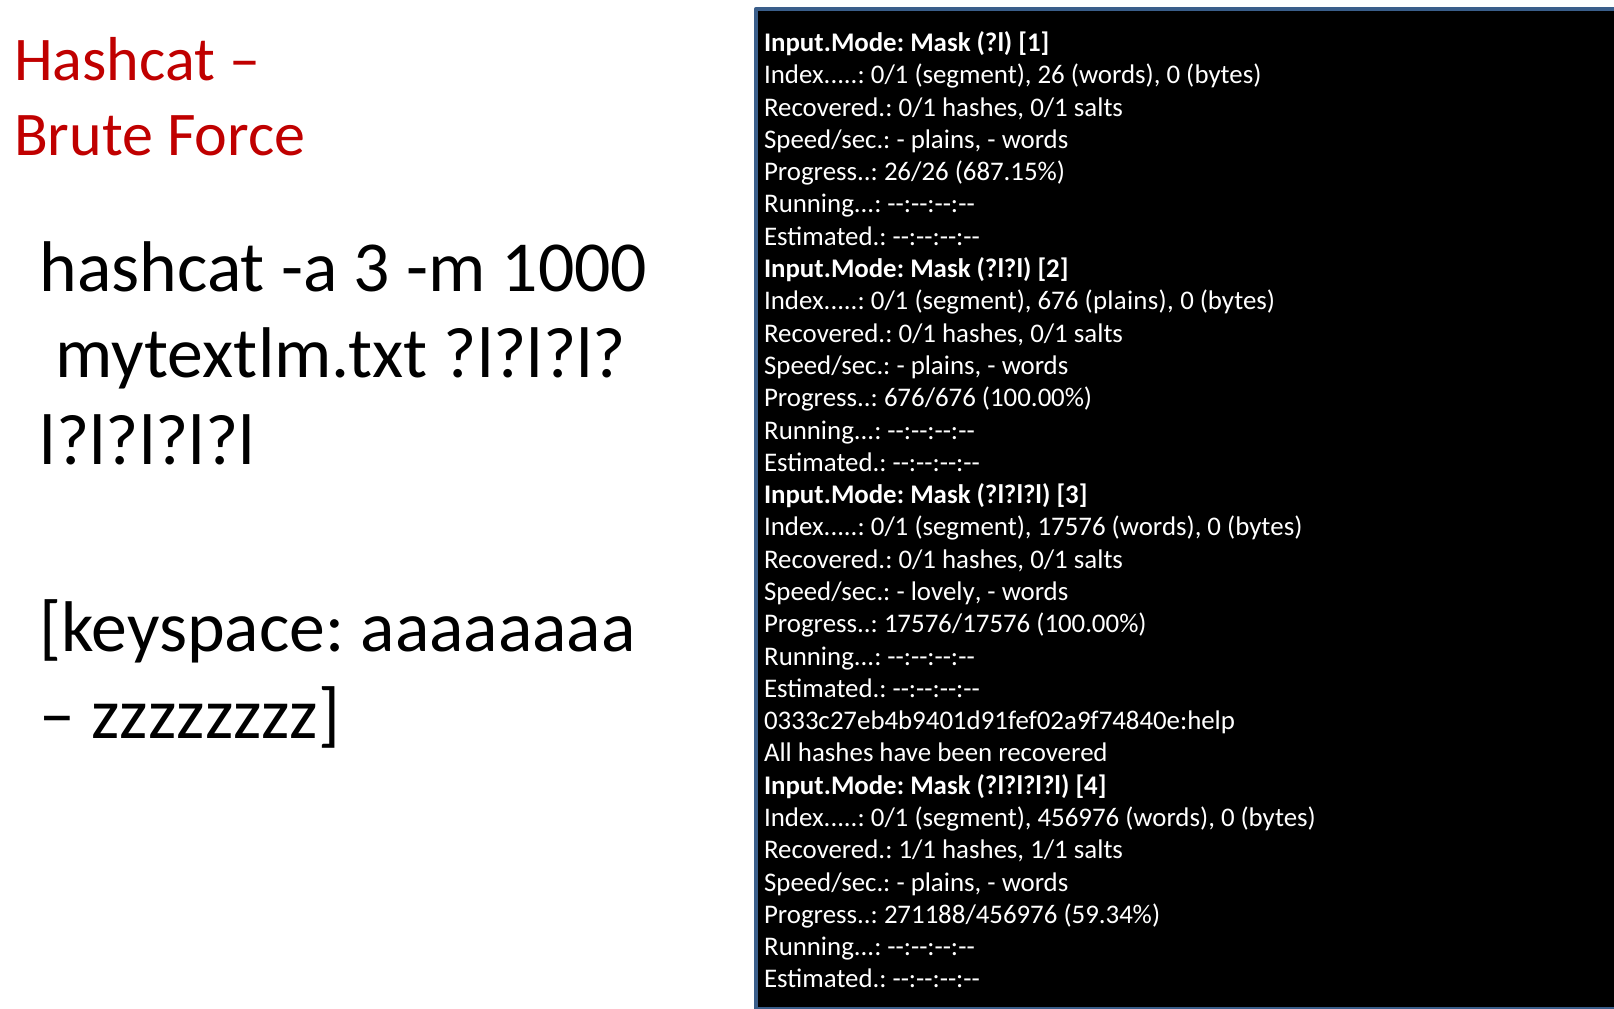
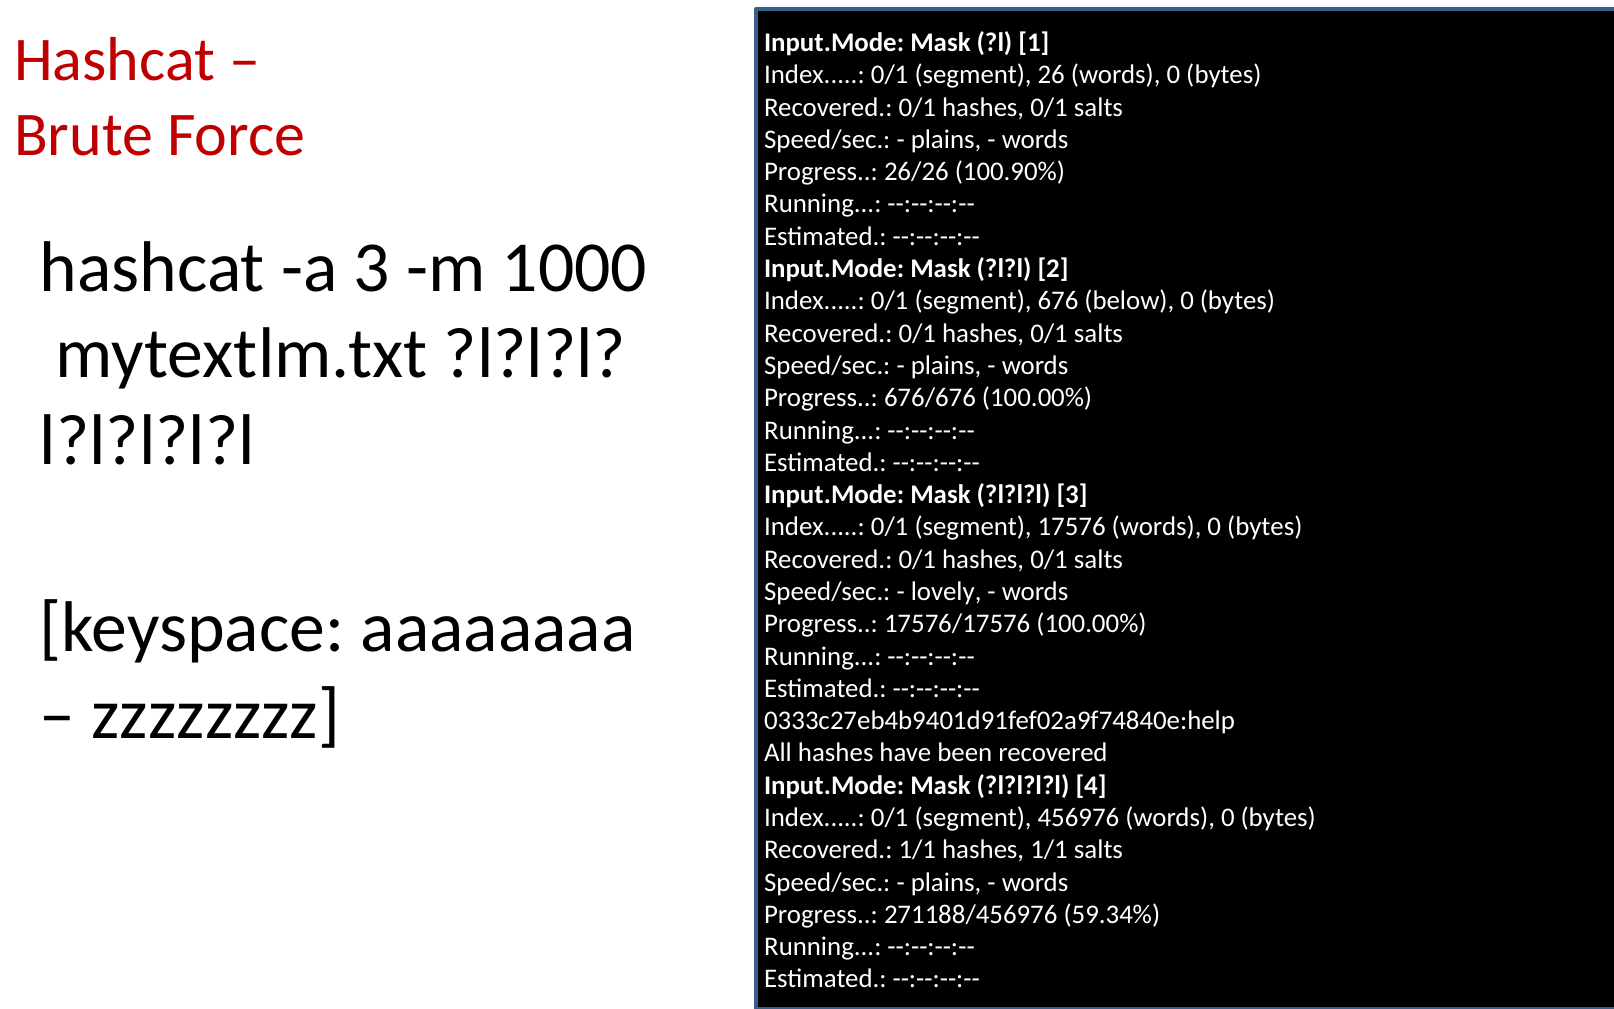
687.15%: 687.15% -> 100.90% (1010, 172)
676 plains: plains -> below (1129, 301)
